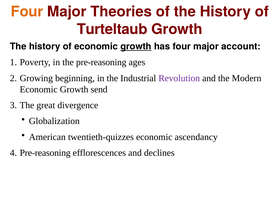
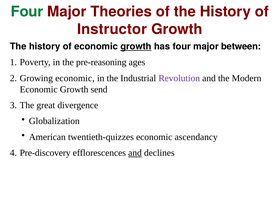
Four colour: orange -> green (27, 12)
Turteltaub: Turteltaub -> Instructor (112, 29)
account: account -> between (241, 46)
Growing beginning: beginning -> economic (75, 78)
Pre-reasoning: Pre-reasoning -> Pre-discovery (45, 153)
and underline: none -> present (135, 153)
